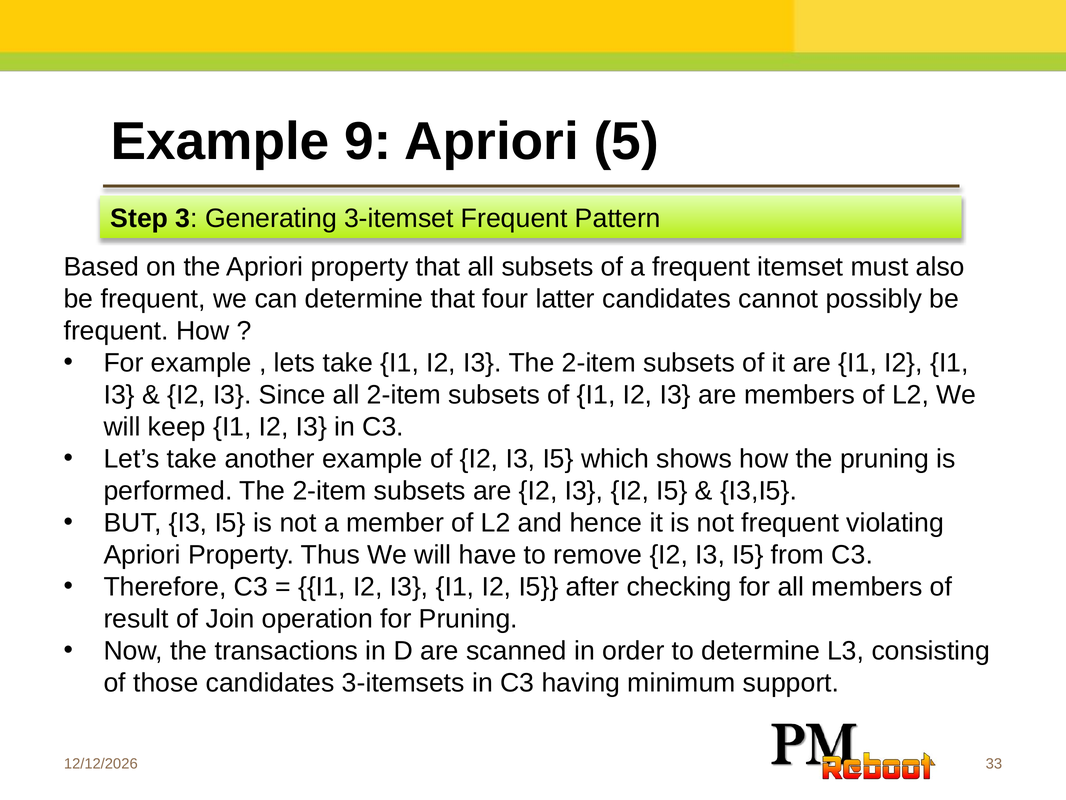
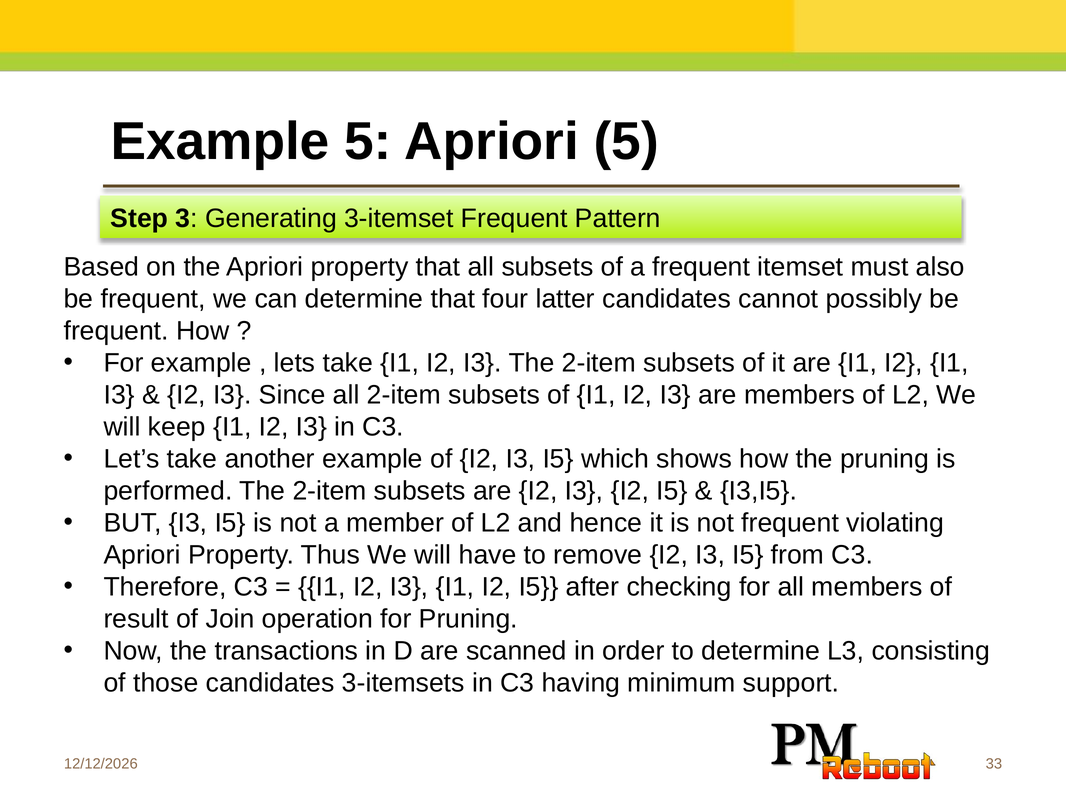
Example 9: 9 -> 5 (368, 141)
